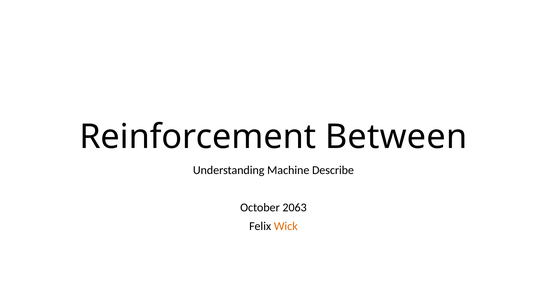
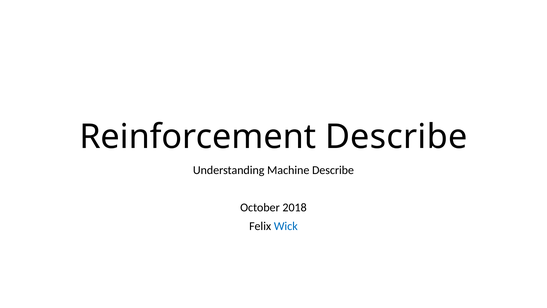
Reinforcement Between: Between -> Describe (396, 137)
2063: 2063 -> 2018 (295, 207)
Wick colour: orange -> blue (286, 226)
